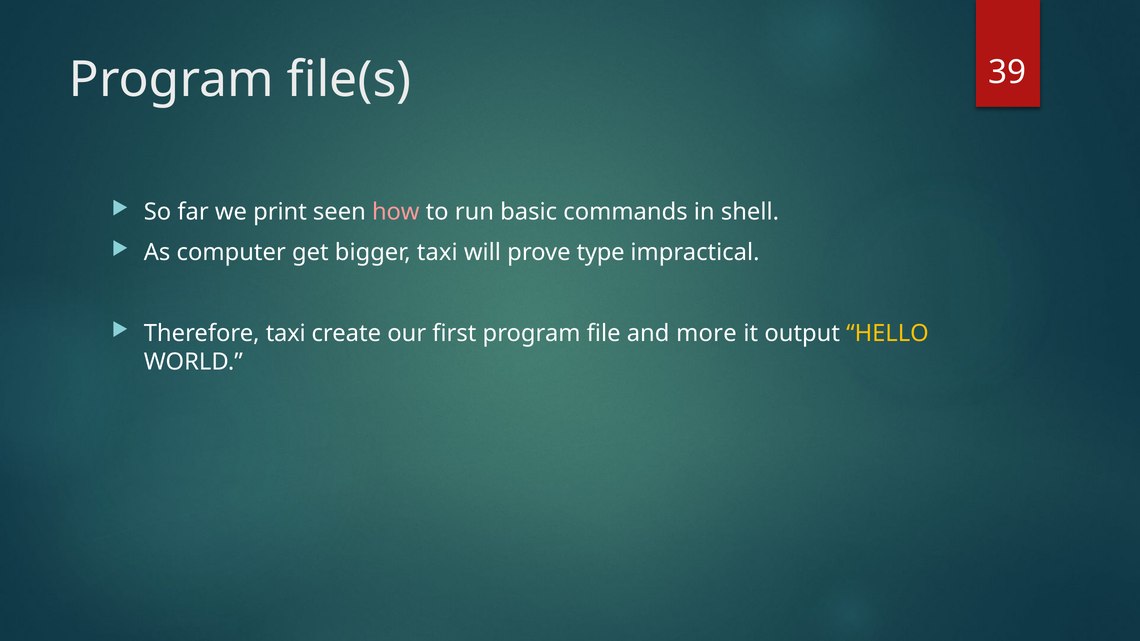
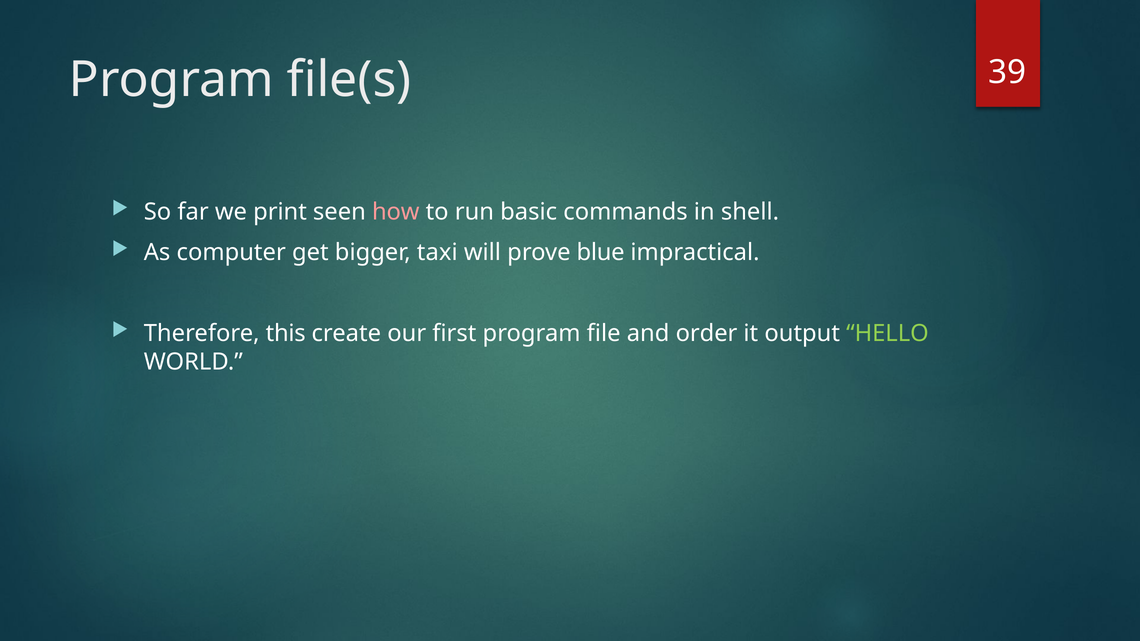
type: type -> blue (601, 253)
Therefore taxi: taxi -> this (286, 333)
more: more -> order (707, 333)
HELLO colour: yellow -> light green (887, 333)
